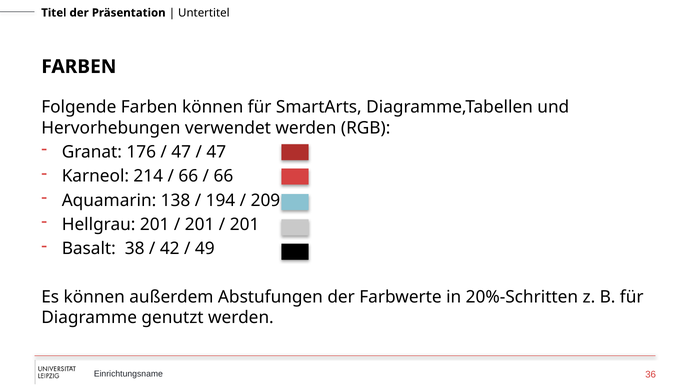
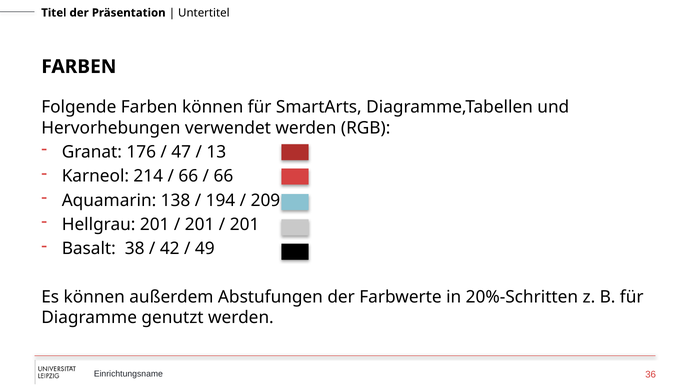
47: 47 -> 13 (216, 152)
